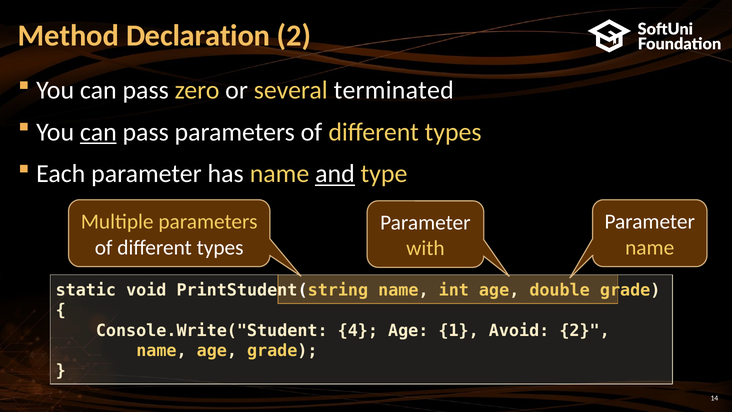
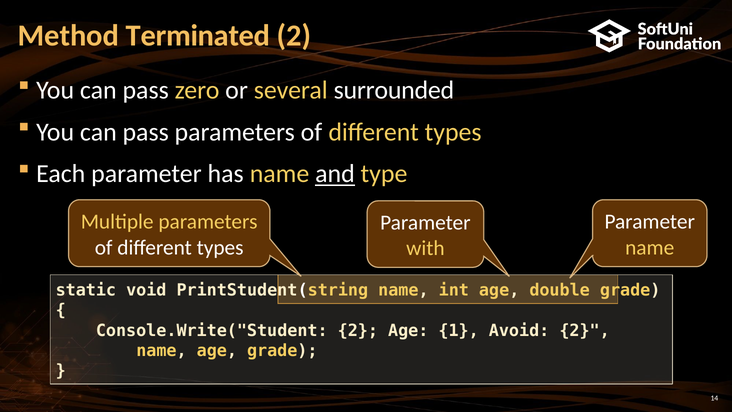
Declaration: Declaration -> Terminated (198, 36)
terminated: terminated -> surrounded (394, 90)
can underline: present -> none (98, 132)
Console.Write("Student 4: 4 -> 2 (358, 330)
